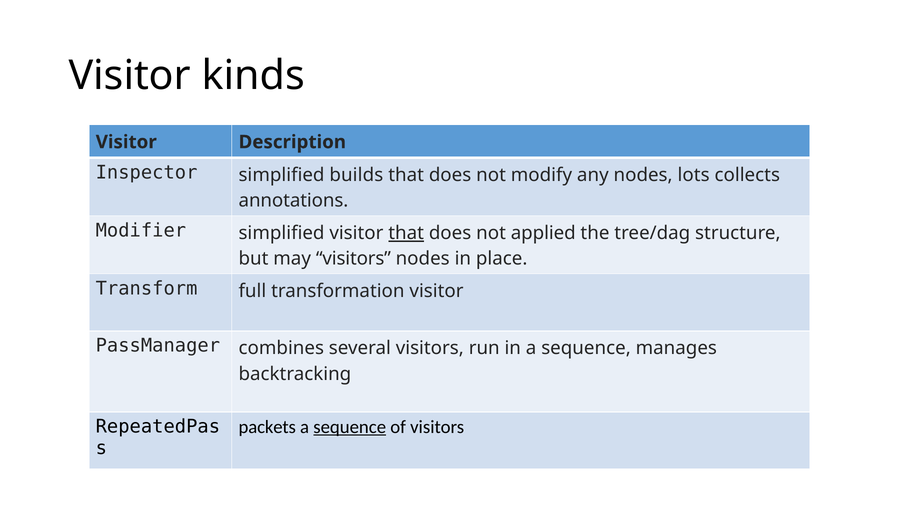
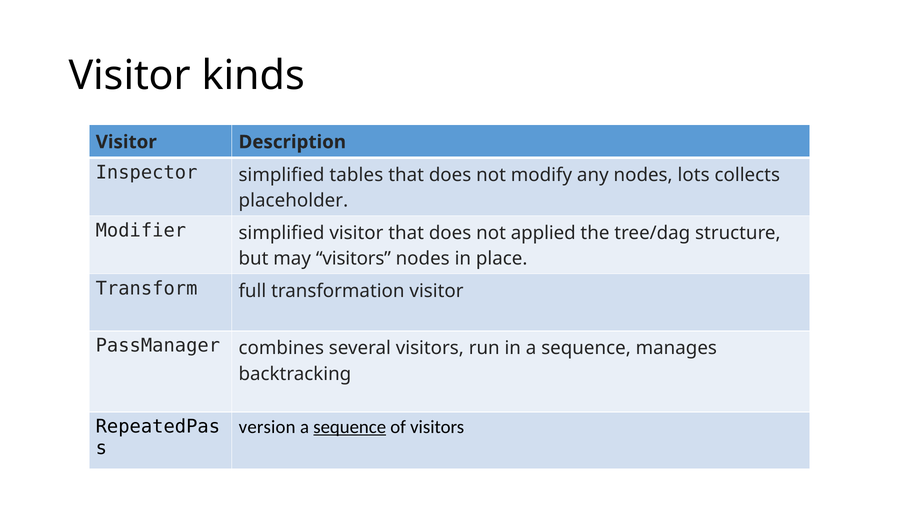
builds: builds -> tables (356, 175)
annotations: annotations -> placeholder (293, 201)
that underline: present -> none (406, 233)
packets: packets -> version (267, 427)
